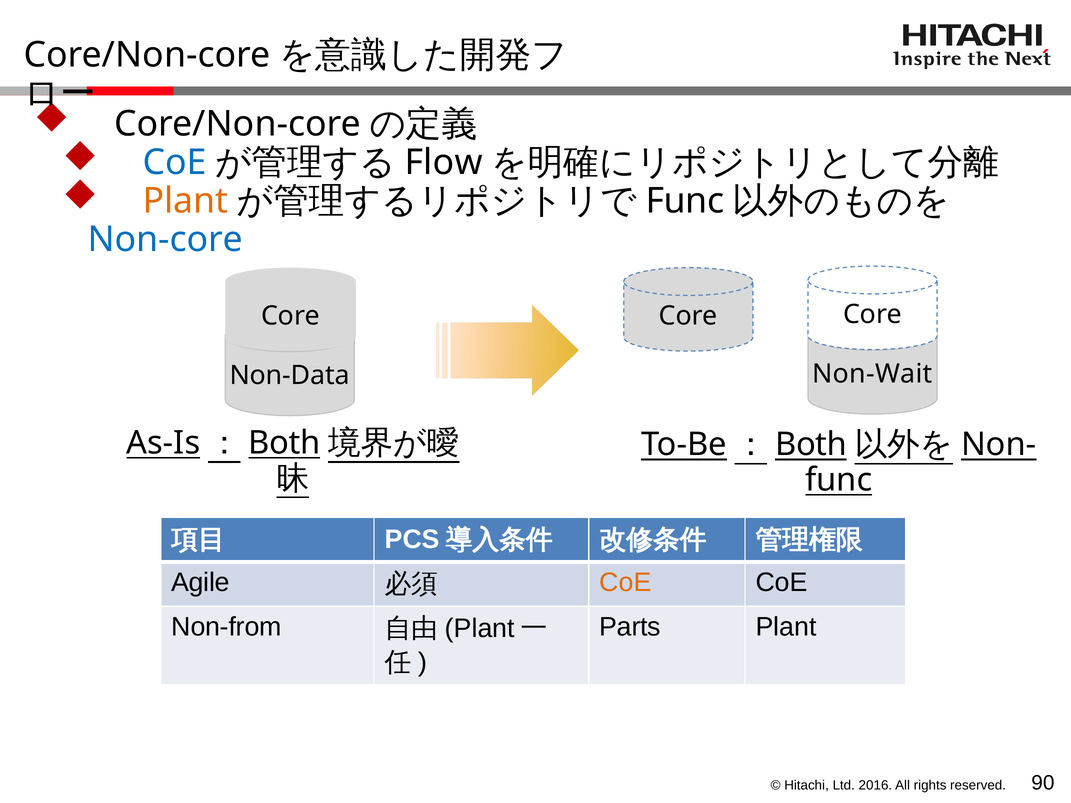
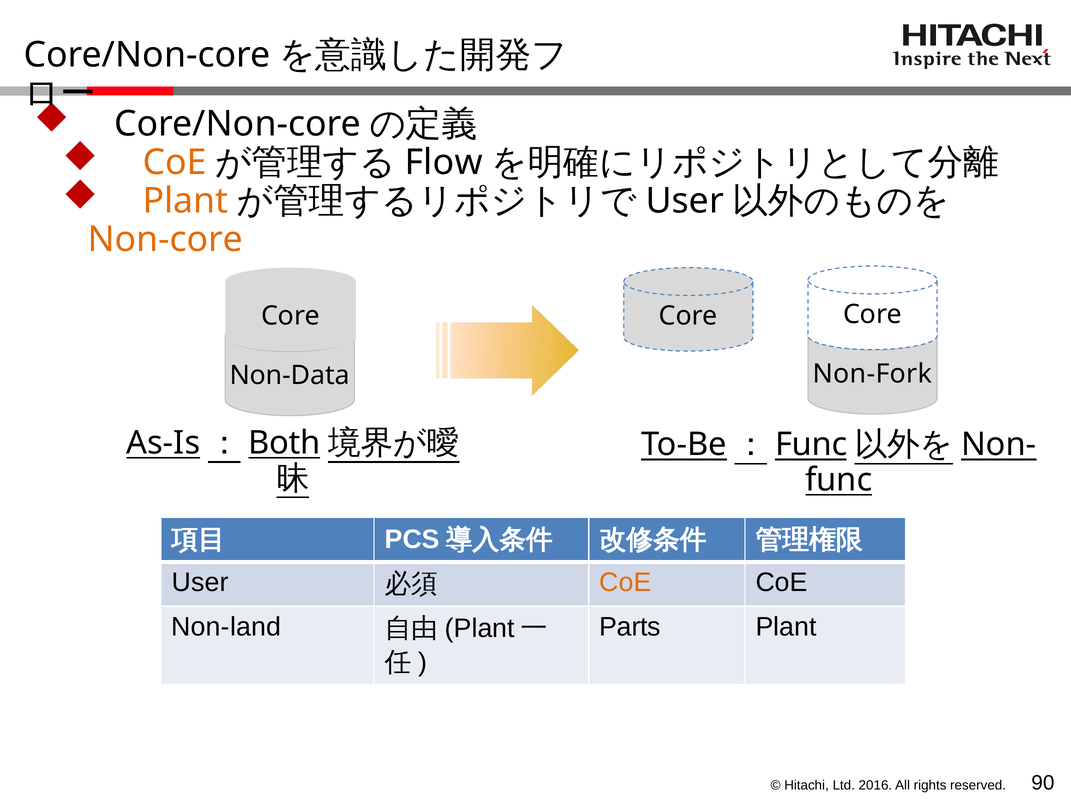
CoE colour: blue -> orange (175, 162)
Func: Func -> User (685, 201)
Non-core colour: blue -> orange (166, 239)
Non-Wait: Non-Wait -> Non-Fork (872, 374)
Both: Both -> Func (811, 445)
Agile: Agile -> User (200, 583)
Non-from: Non-from -> Non-land (226, 627)
